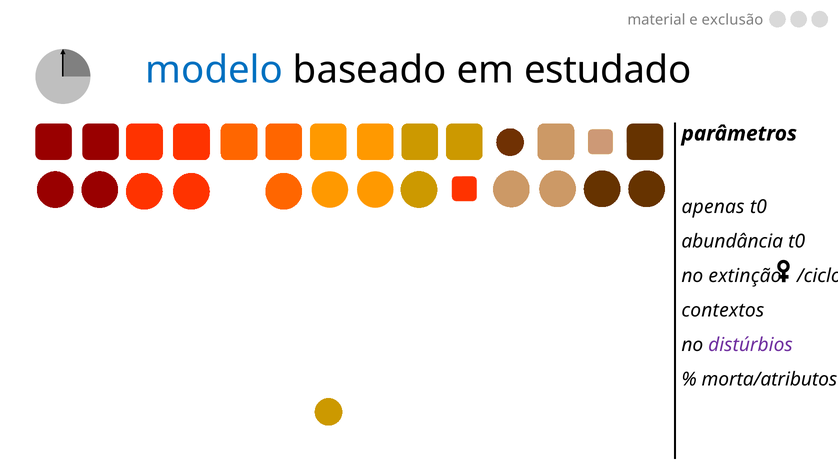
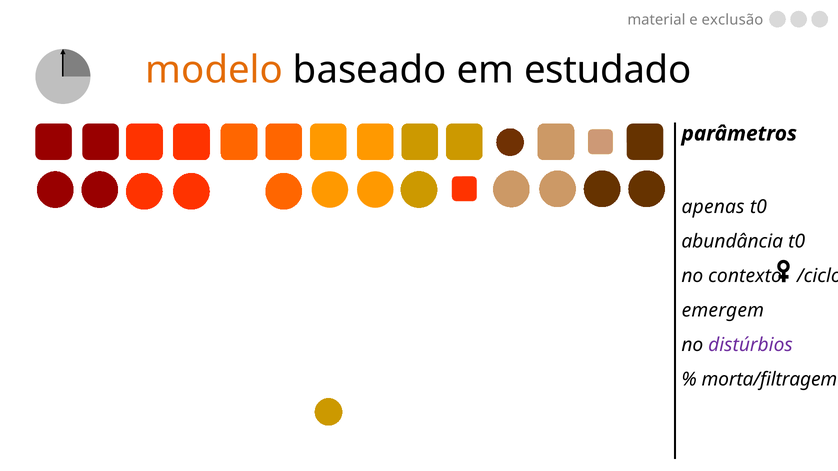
modelo colour: blue -> orange (214, 70)
extinção: extinção -> contexto (745, 276)
contextos: contextos -> emergem (723, 311)
morta/atributos: morta/atributos -> morta/filtragem (769, 380)
